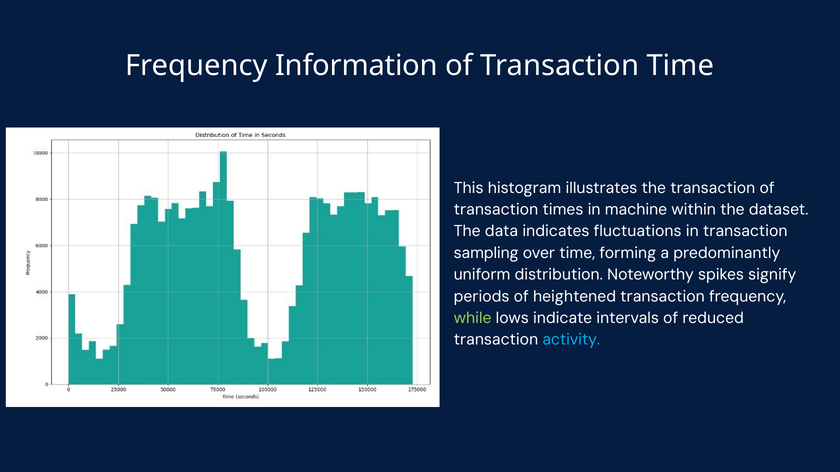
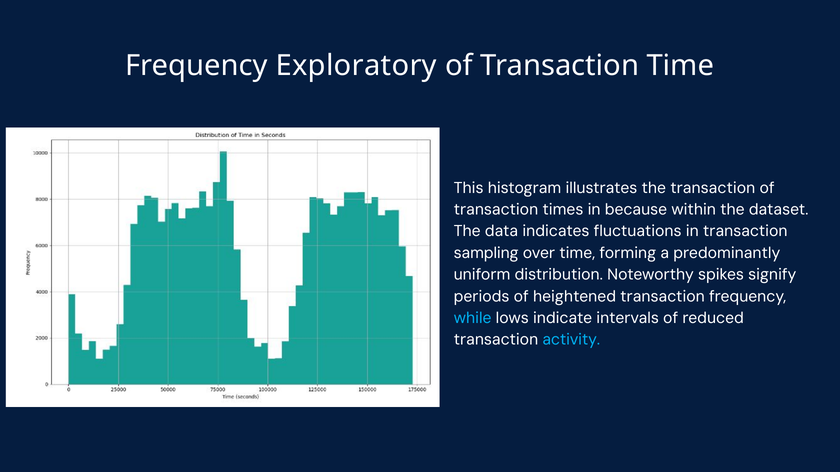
Information: Information -> Exploratory (356, 66)
machine: machine -> because (636, 210)
while colour: light green -> light blue (473, 318)
